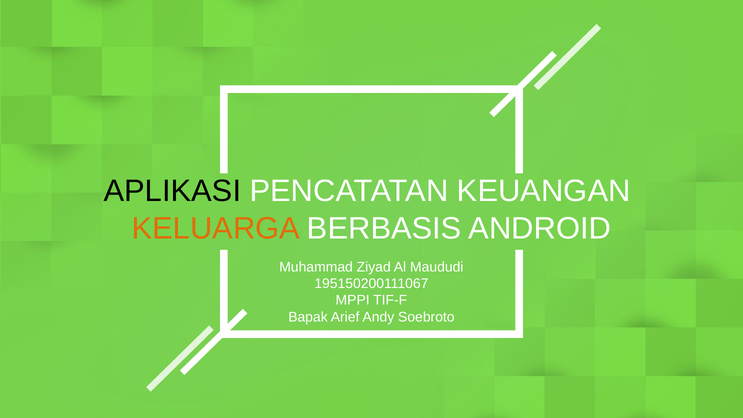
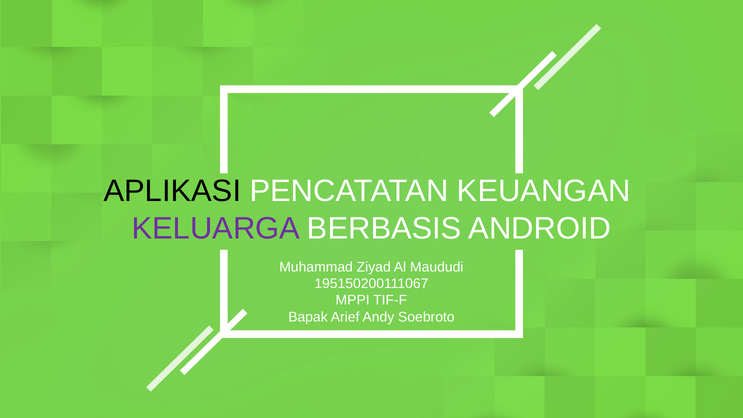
KELUARGA colour: orange -> purple (216, 228)
